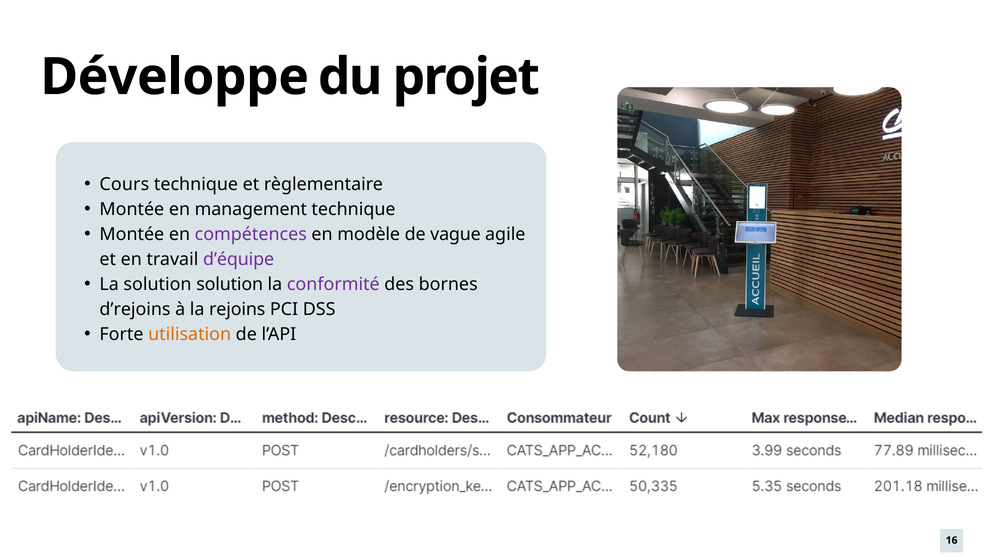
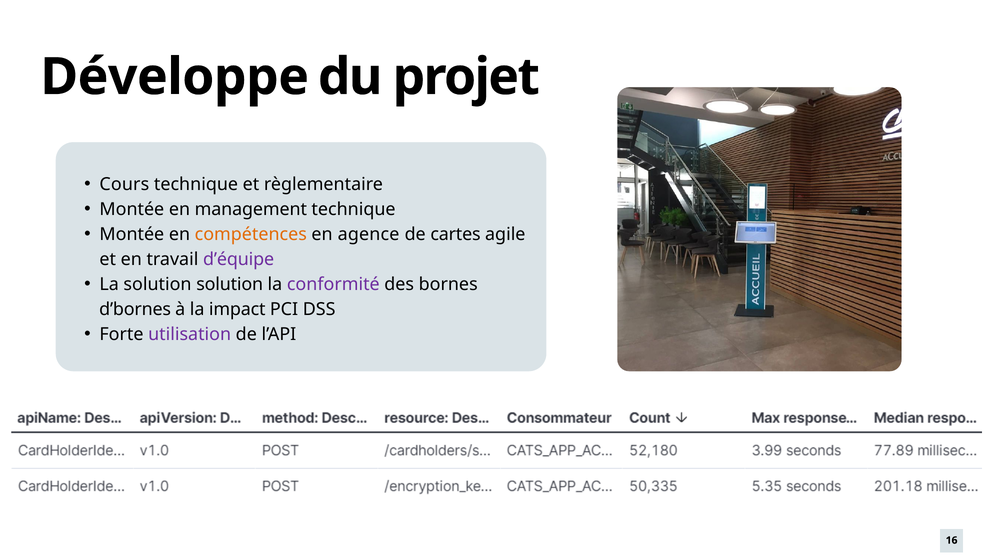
compétences colour: purple -> orange (251, 235)
modèle: modèle -> agence (369, 235)
vague: vague -> cartes (456, 235)
d’rejoins: d’rejoins -> d’bornes (135, 310)
rejoins: rejoins -> impact (237, 310)
utilisation colour: orange -> purple (190, 335)
